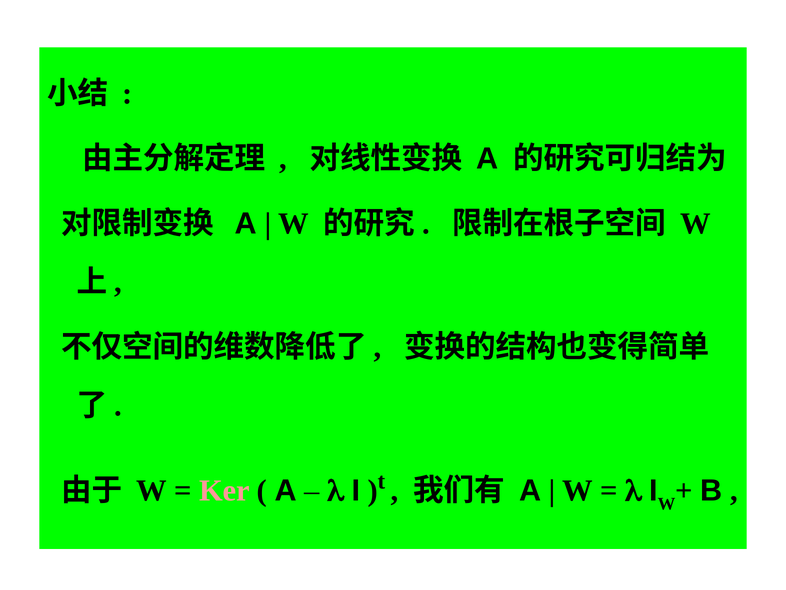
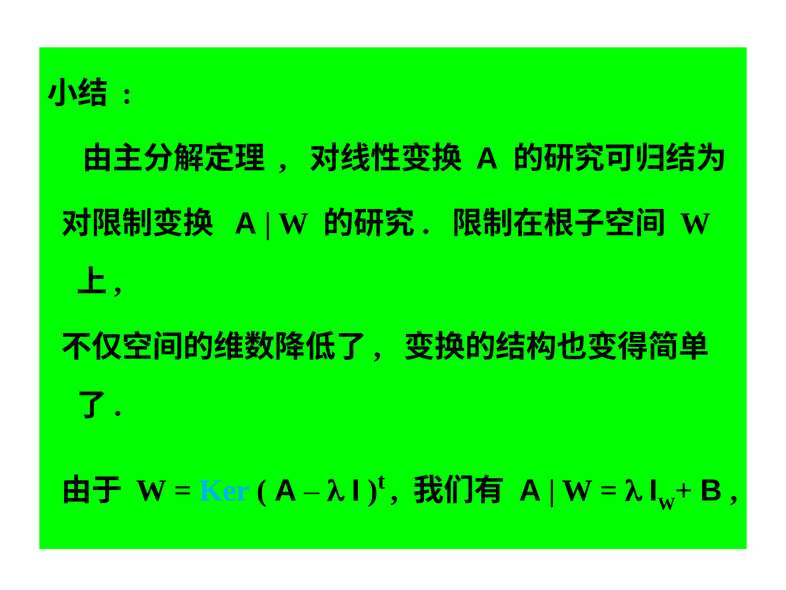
Ker colour: pink -> light blue (224, 490)
